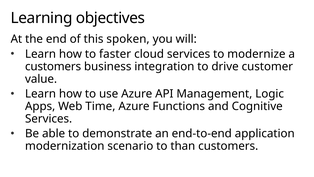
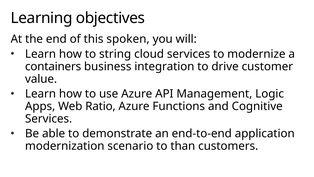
faster: faster -> string (115, 54)
customers: customers -> containers (53, 66)
Time: Time -> Ratio (100, 106)
